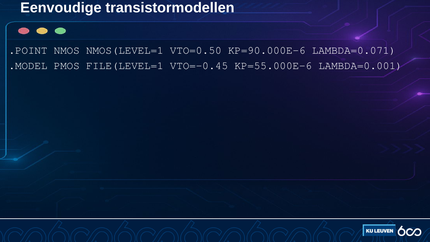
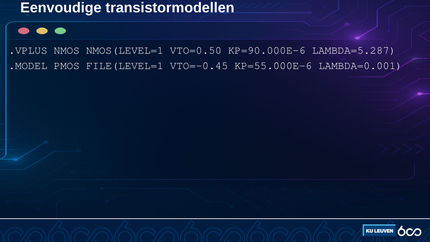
.POINT: .POINT -> .VPLUS (28, 50)
LAMBDA=0.071: LAMBDA=0.071 -> LAMBDA=5.287 (354, 50)
